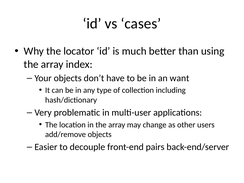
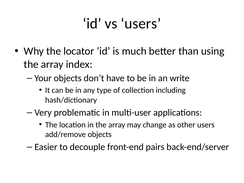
vs cases: cases -> users (141, 24)
want: want -> write (180, 78)
